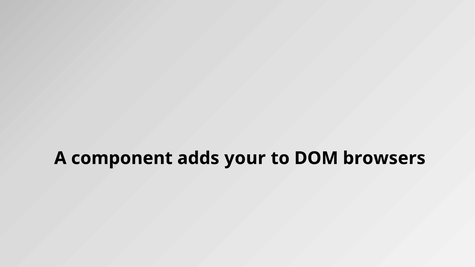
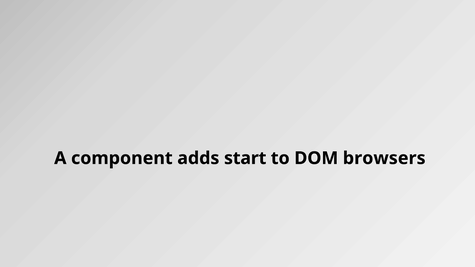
your: your -> start (245, 158)
